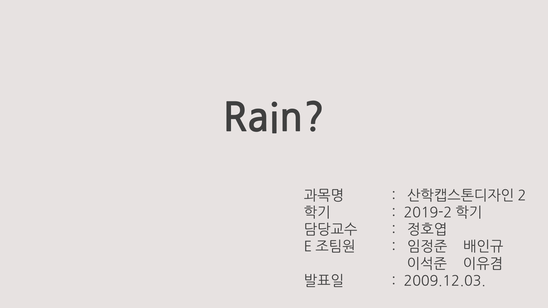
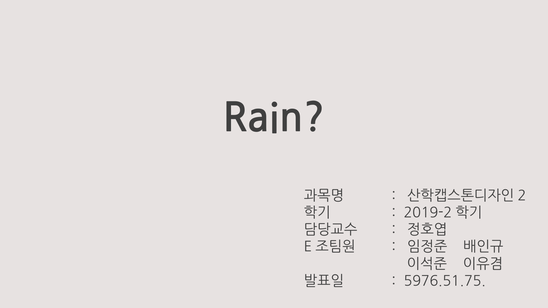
2009.12.03: 2009.12.03 -> 5976.51.75 (445, 281)
